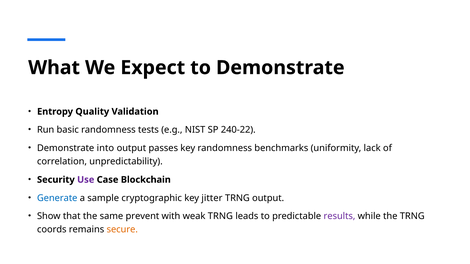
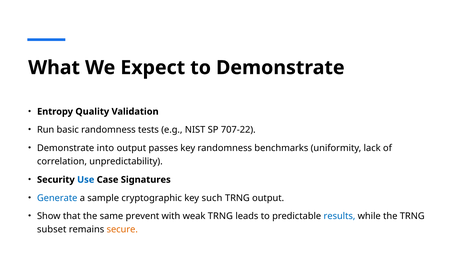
240-22: 240-22 -> 707-22 (238, 130)
Use colour: purple -> blue (86, 180)
Blockchain: Blockchain -> Signatures (146, 180)
jitter: jitter -> such (212, 198)
results colour: purple -> blue (339, 216)
coords: coords -> subset (52, 230)
